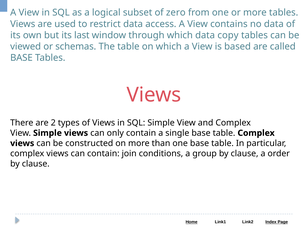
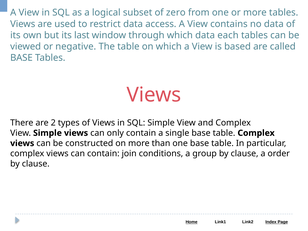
copy: copy -> each (228, 35)
schemas: schemas -> negative (76, 47)
